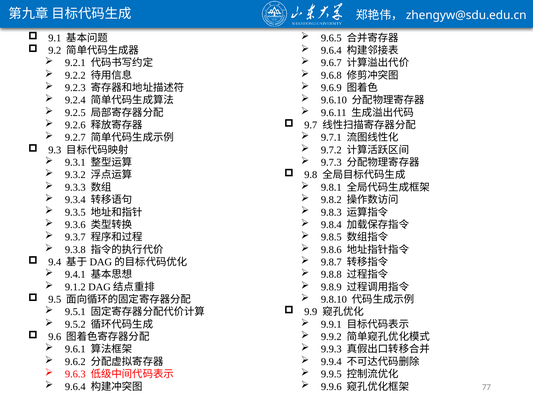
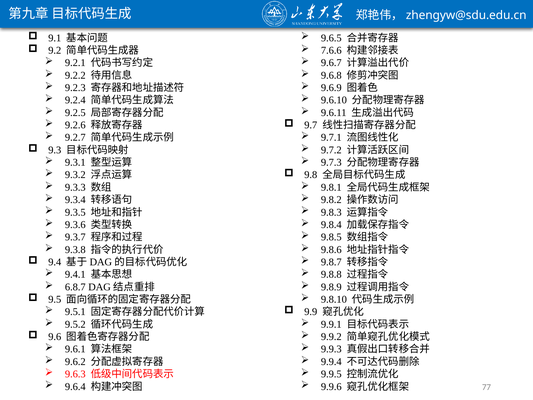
9.6.4: 9.6.4 -> 7.6.6 (331, 50)
9.1.2: 9.1.2 -> 6.8.7 (75, 287)
